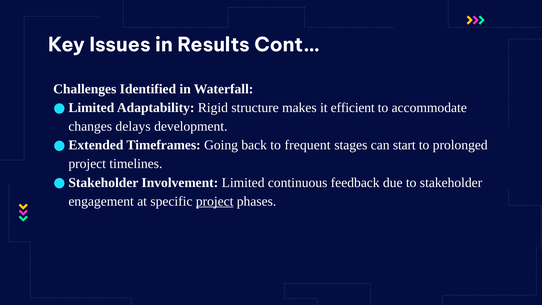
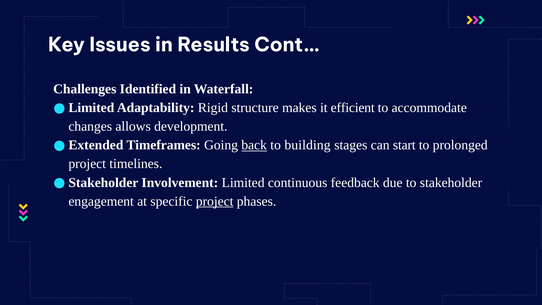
delays: delays -> allows (133, 126)
back underline: none -> present (254, 145)
frequent: frequent -> building (308, 145)
